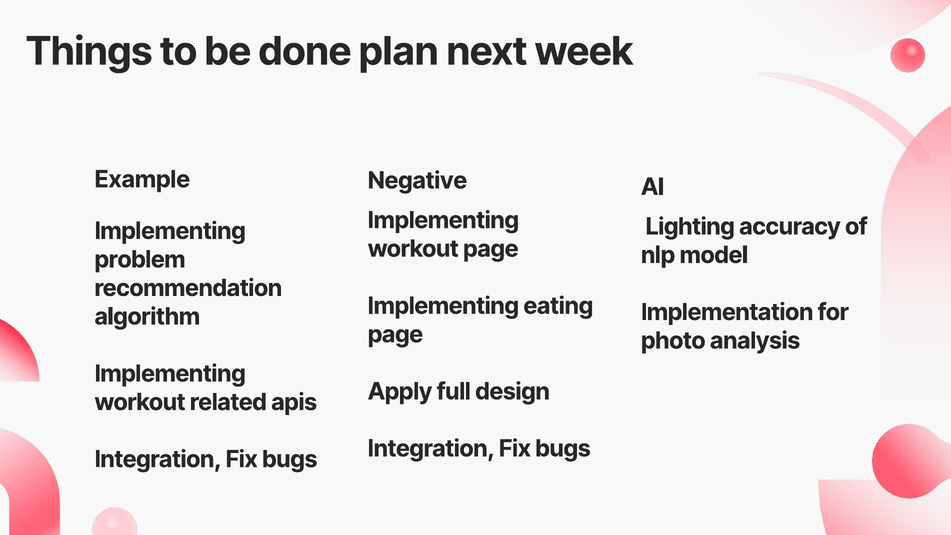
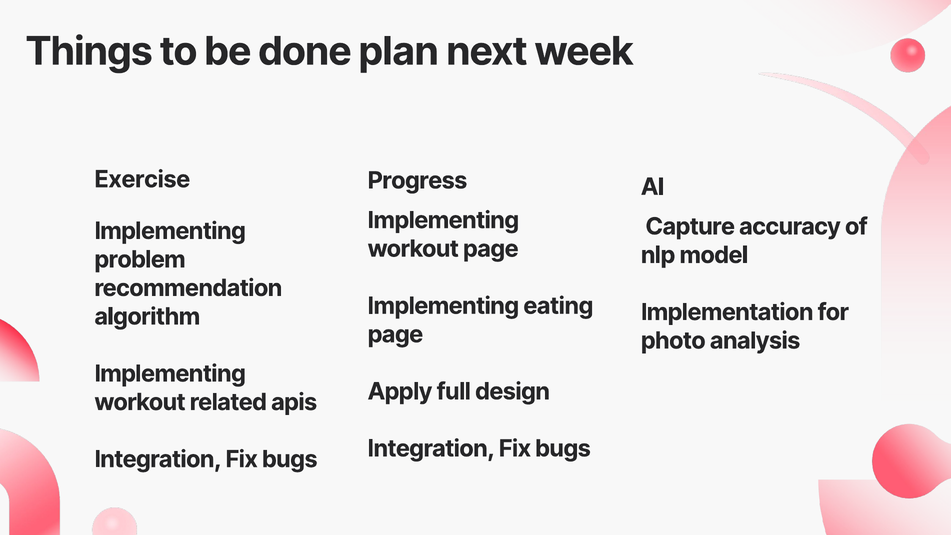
Example: Example -> Exercise (142, 179)
Negative: Negative -> Progress (417, 181)
Lighting: Lighting -> Capture (690, 227)
